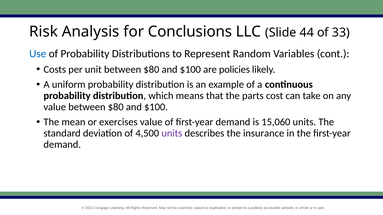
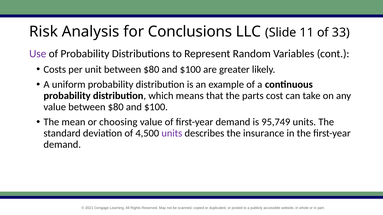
44: 44 -> 11 (307, 33)
Use colour: blue -> purple (38, 54)
policies: policies -> greater (234, 69)
exercises: exercises -> choosing (118, 122)
15,060: 15,060 -> 95,749 (276, 122)
